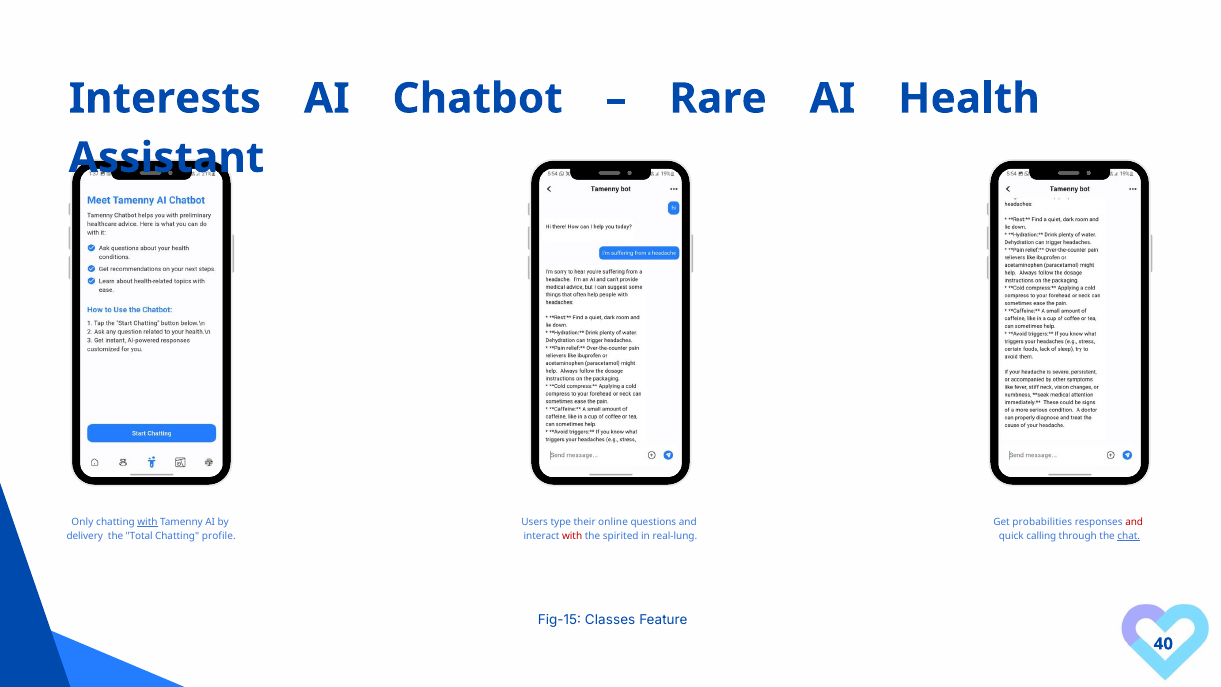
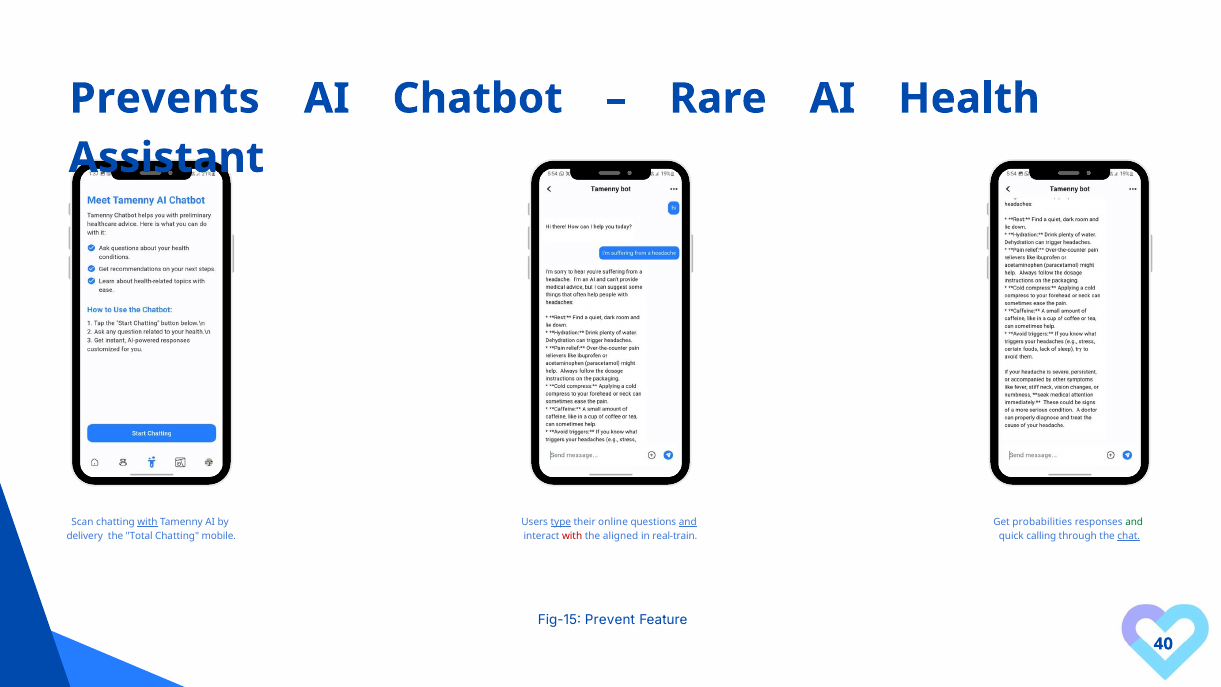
Interests: Interests -> Prevents (165, 99)
Only: Only -> Scan (82, 522)
type underline: none -> present (561, 522)
and underline: none -> present (688, 522)
and colour: red -> green (1134, 522)
profile: profile -> mobile (219, 536)
spirited: spirited -> aligned (621, 536)
real-lung: real-lung -> real-train (675, 536)
Classes: Classes -> Prevent (610, 619)
